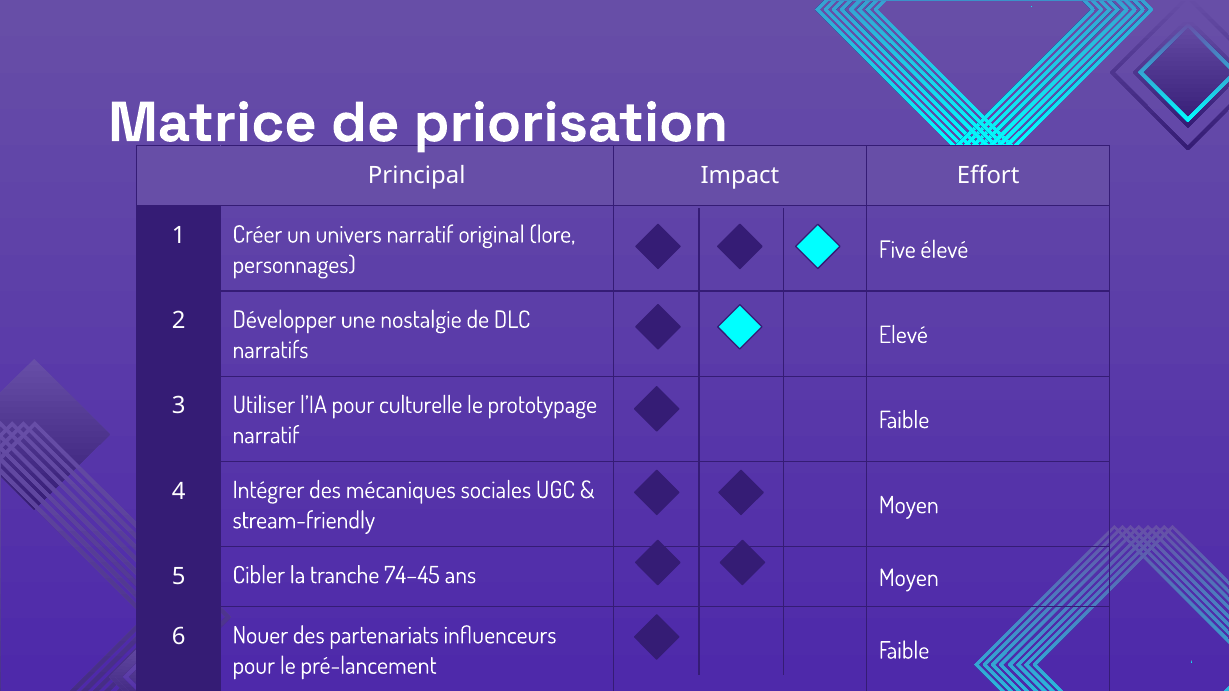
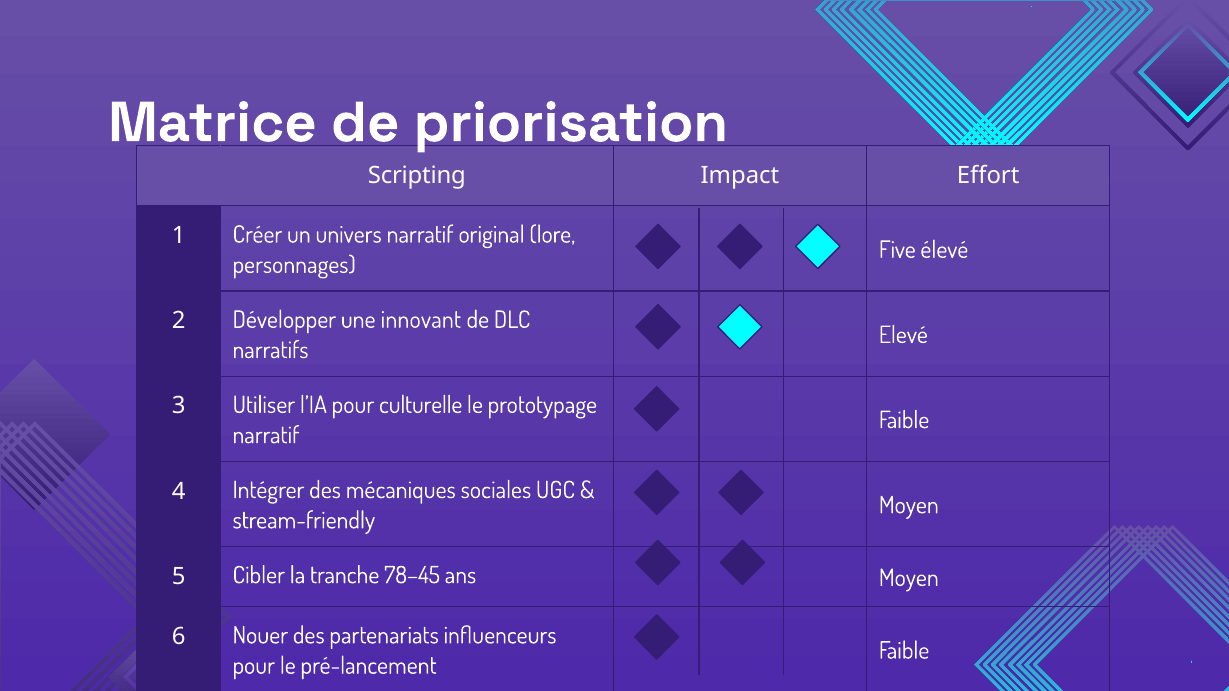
Principal: Principal -> Scripting (417, 176)
nostalgie: nostalgie -> innovant (421, 320)
74–45: 74–45 -> 78–45 (412, 576)
